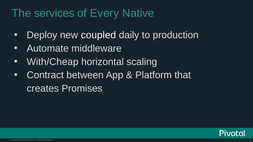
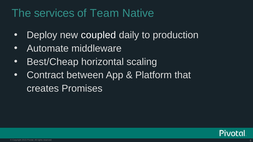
Every: Every -> Team (104, 13)
With/Cheap: With/Cheap -> Best/Cheap (53, 62)
